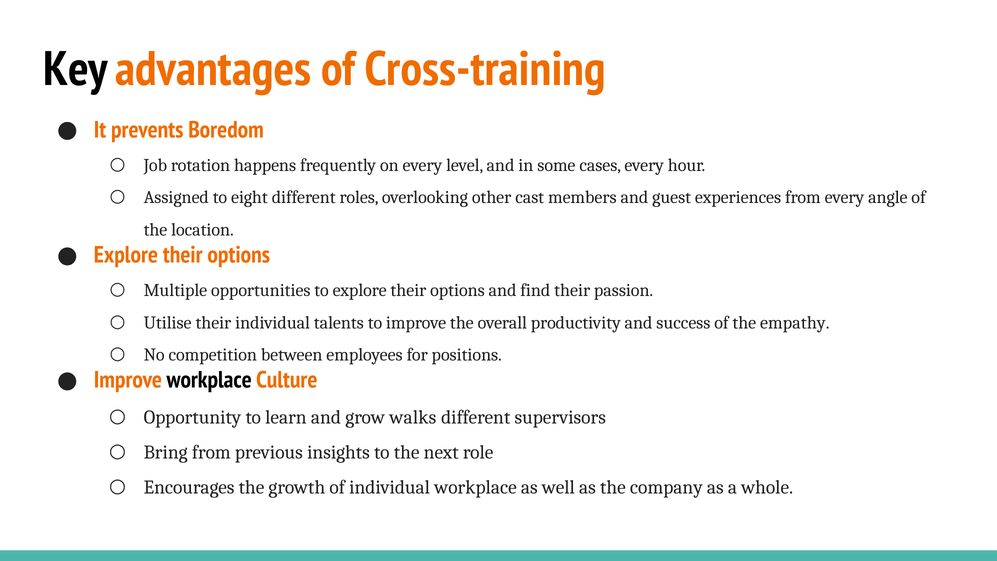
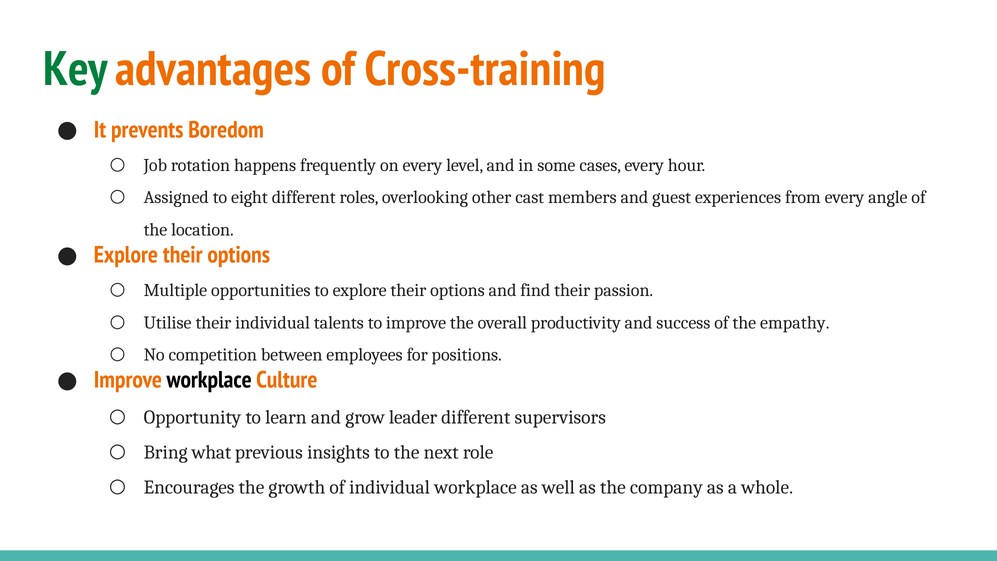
Key colour: black -> green (76, 69)
walks: walks -> leader (413, 417)
Bring from: from -> what (211, 452)
